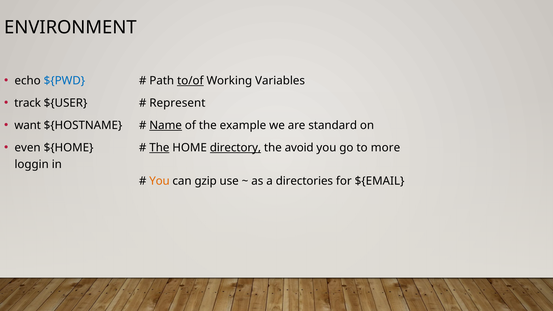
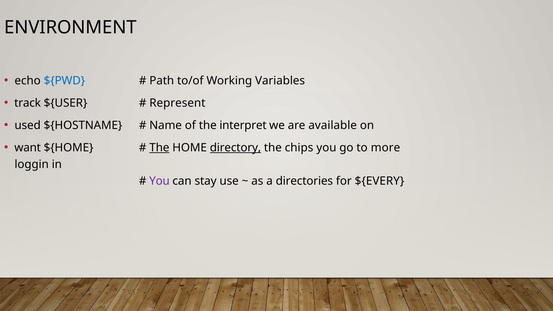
to/of underline: present -> none (190, 81)
want: want -> used (28, 125)
Name underline: present -> none (166, 125)
example: example -> interpret (243, 125)
standard: standard -> available (333, 125)
even: even -> want (28, 148)
avoid: avoid -> chips (299, 148)
You colour: orange -> purple (159, 181)
gzip: gzip -> stay (206, 181)
${EMAIL: ${EMAIL -> ${EVERY (380, 181)
